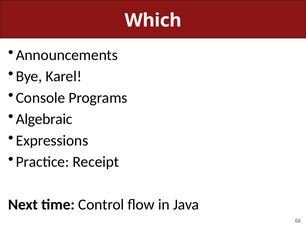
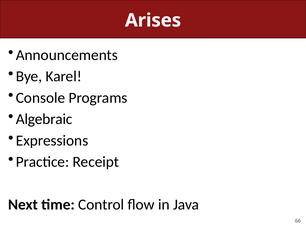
Which: Which -> Arises (153, 20)
